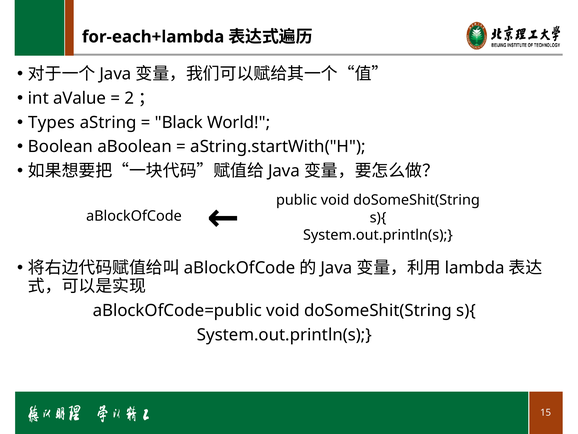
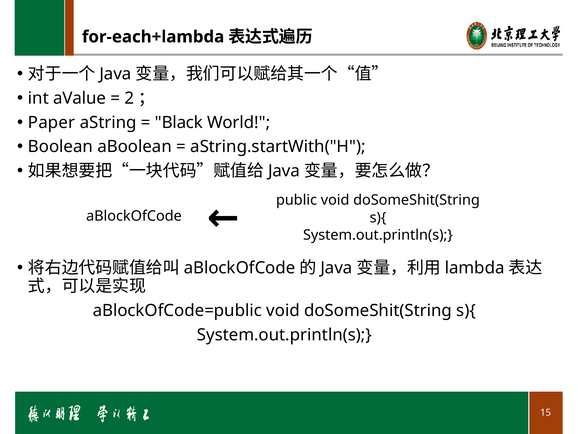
Types: Types -> Paper (52, 122)
